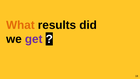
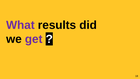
What colour: orange -> purple (20, 25)
